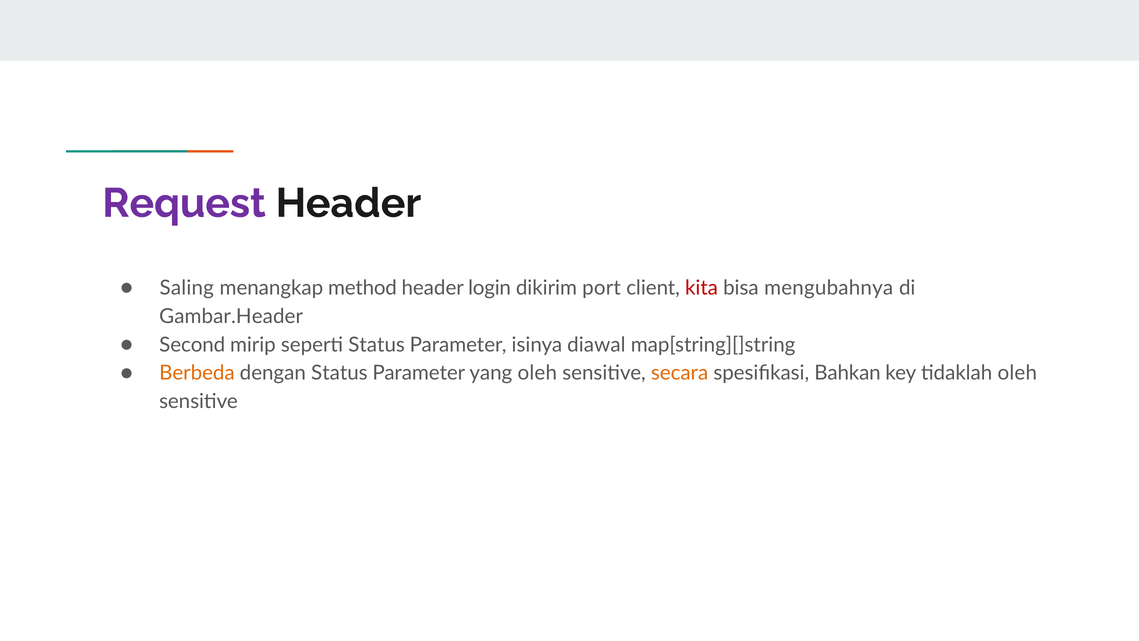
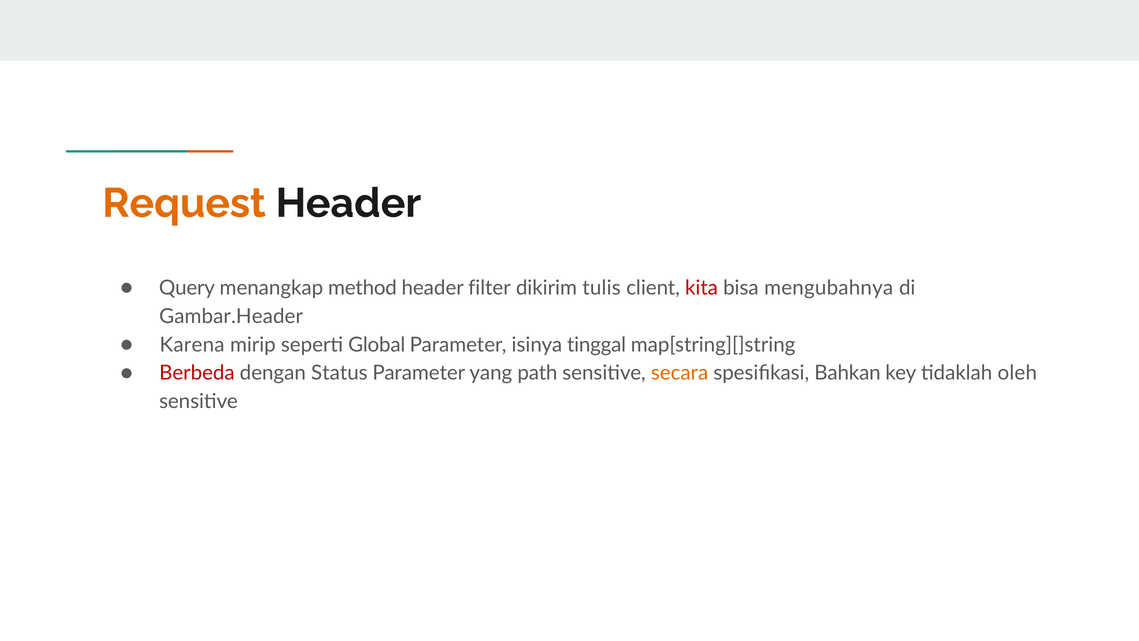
Request colour: purple -> orange (184, 203)
Saling: Saling -> Query (187, 288)
login: login -> filter (489, 288)
port: port -> tulis (602, 288)
Second: Second -> Karena (192, 345)
seperti Status: Status -> Global (377, 345)
diawal: diawal -> tinggal (597, 345)
Berbeda colour: orange -> red (197, 373)
yang oleh: oleh -> path (537, 373)
